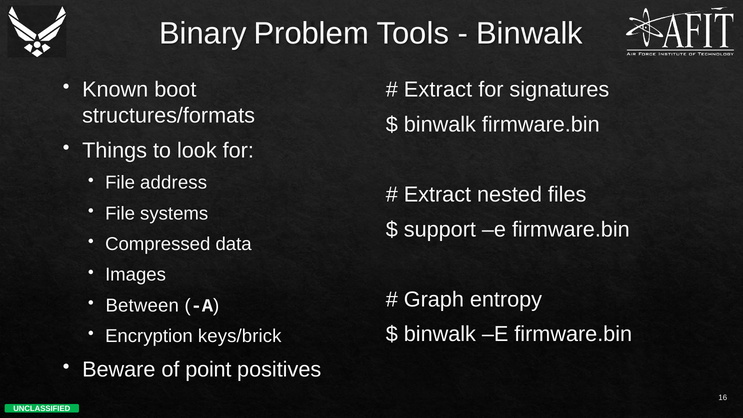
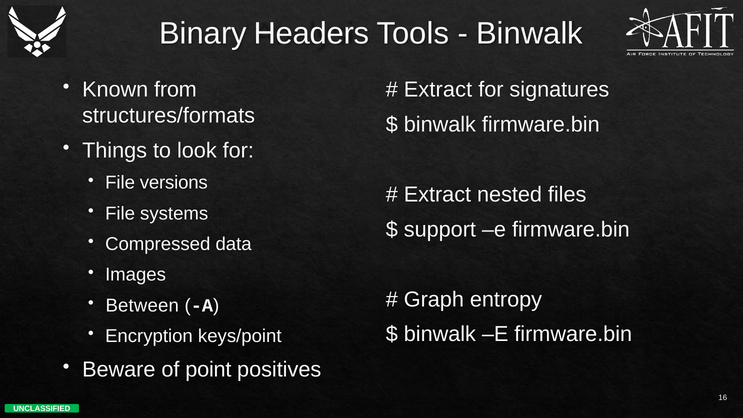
Problem: Problem -> Headers (311, 34)
boot: boot -> from (175, 90)
address: address -> versions (174, 183)
keys/brick: keys/brick -> keys/point (240, 336)
